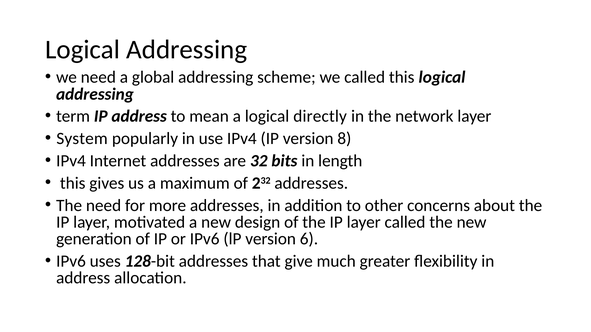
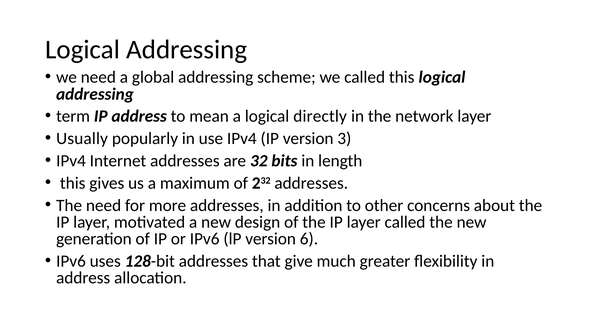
System: System -> Usually (82, 139)
8: 8 -> 3 (344, 139)
